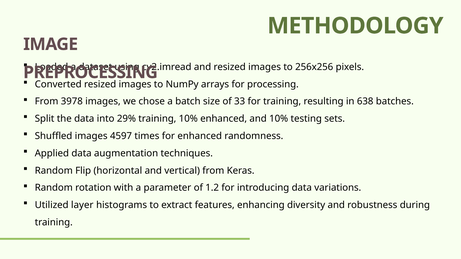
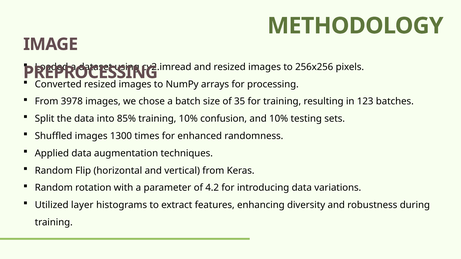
33: 33 -> 35 (240, 102)
638: 638 -> 123 (365, 102)
29%: 29% -> 85% (126, 119)
10% enhanced: enhanced -> confusion (224, 119)
4597: 4597 -> 1300 (121, 136)
1.2: 1.2 -> 4.2 (212, 188)
